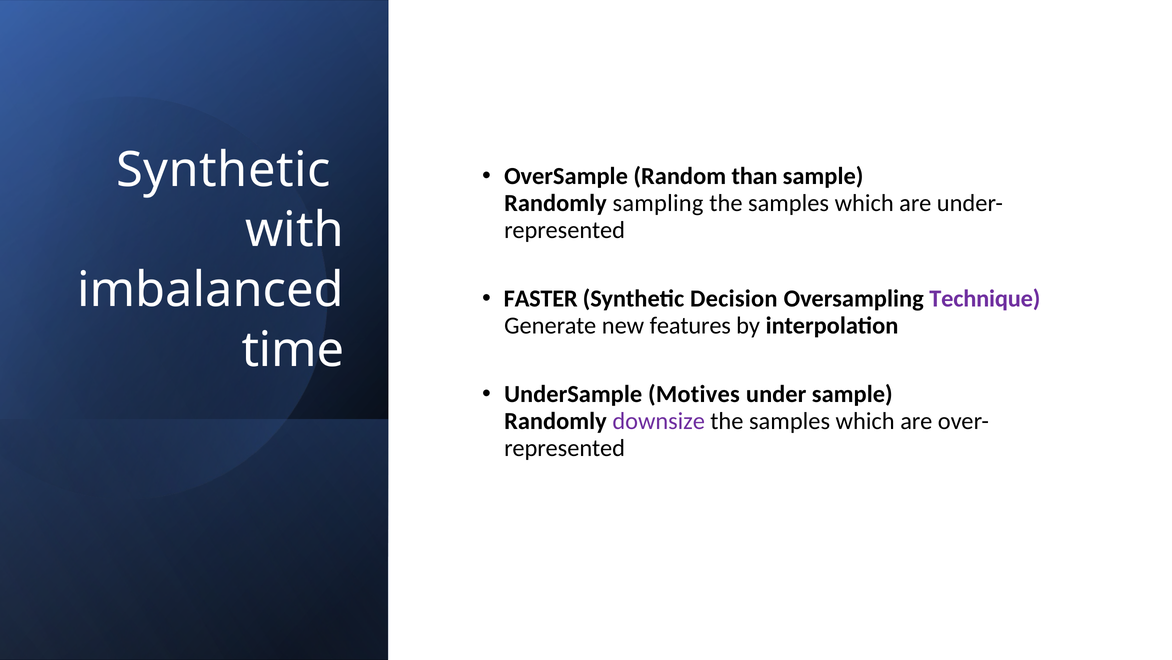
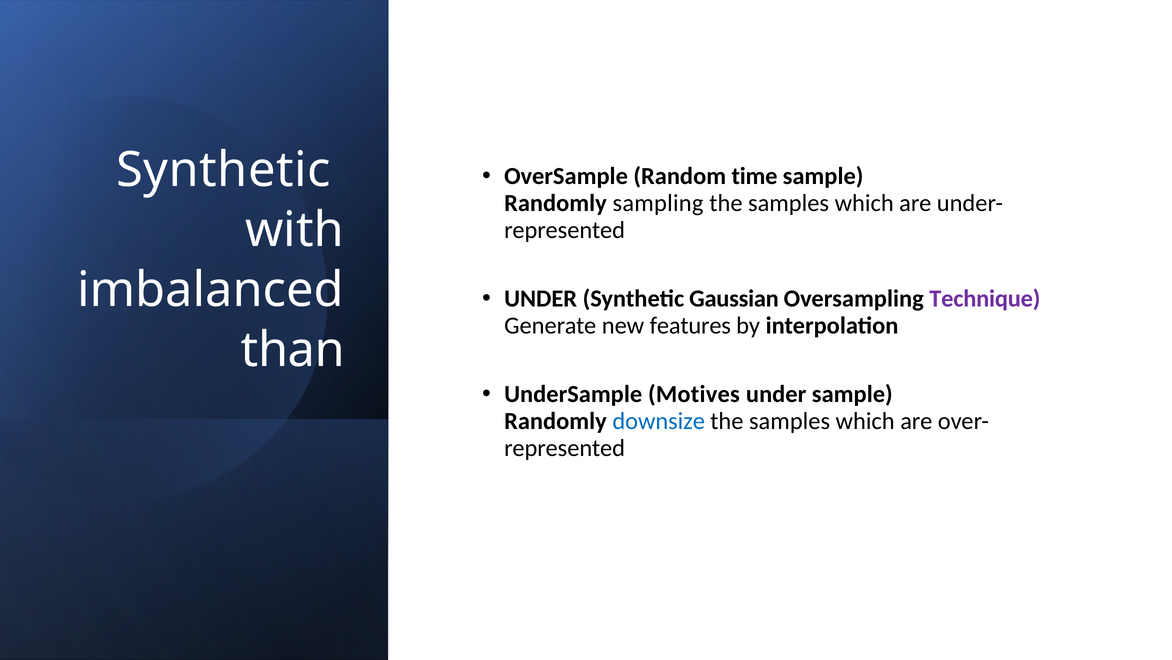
than: than -> time (755, 176)
FASTER: FASTER -> UNDER (541, 298)
Decision: Decision -> Gaussian (734, 298)
time: time -> than (293, 350)
downsize colour: purple -> blue (659, 421)
